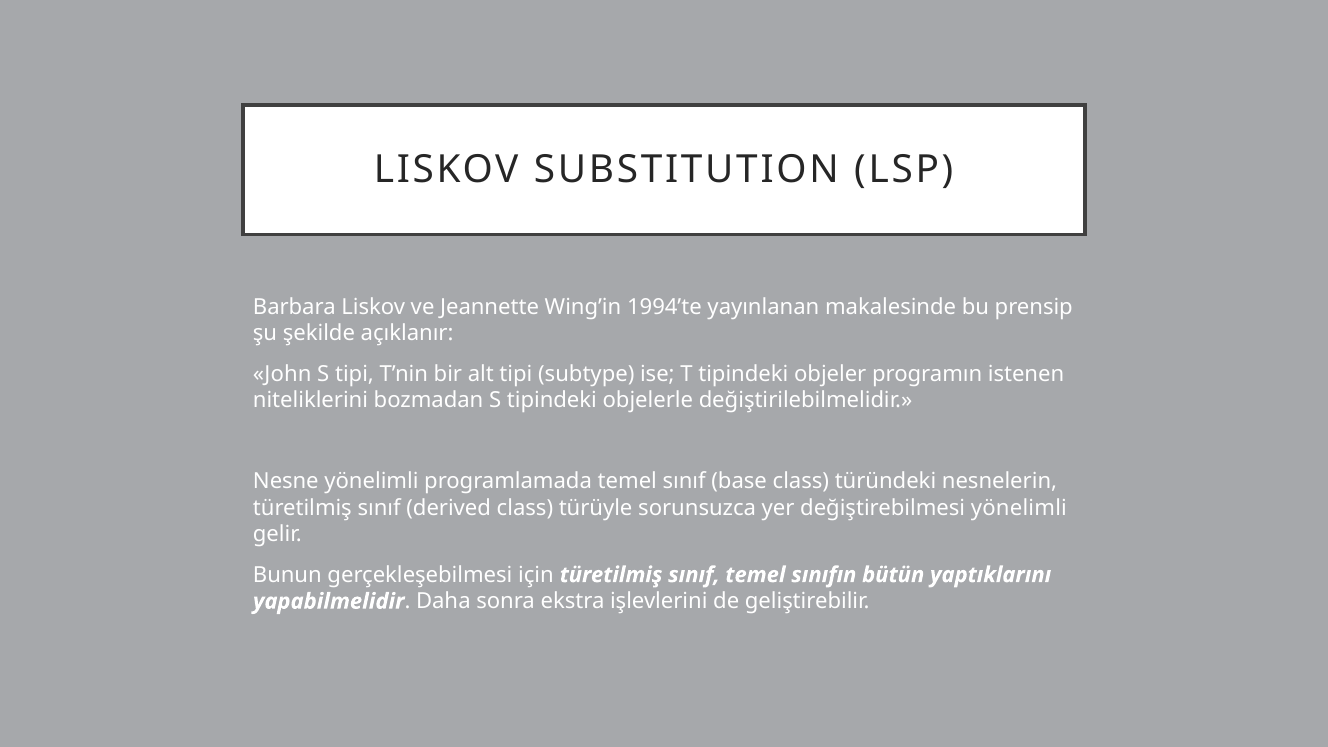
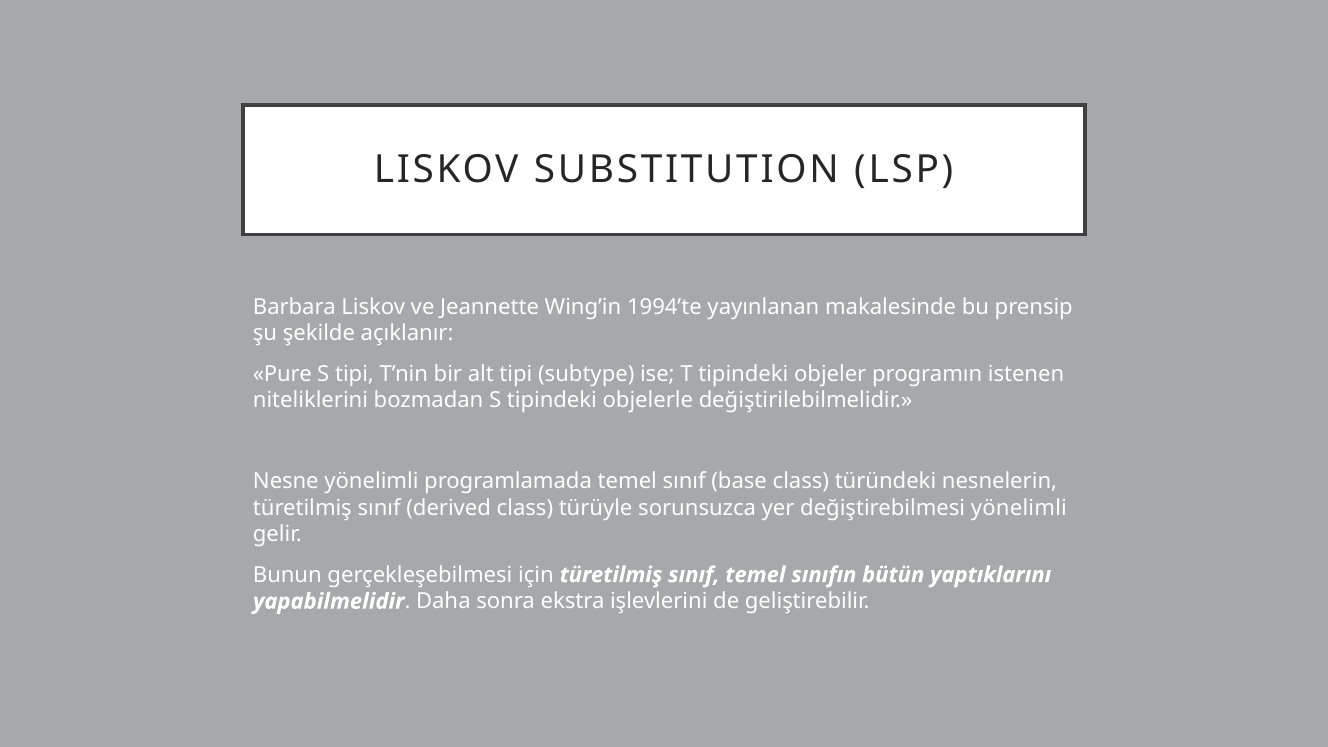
John: John -> Pure (282, 374)
